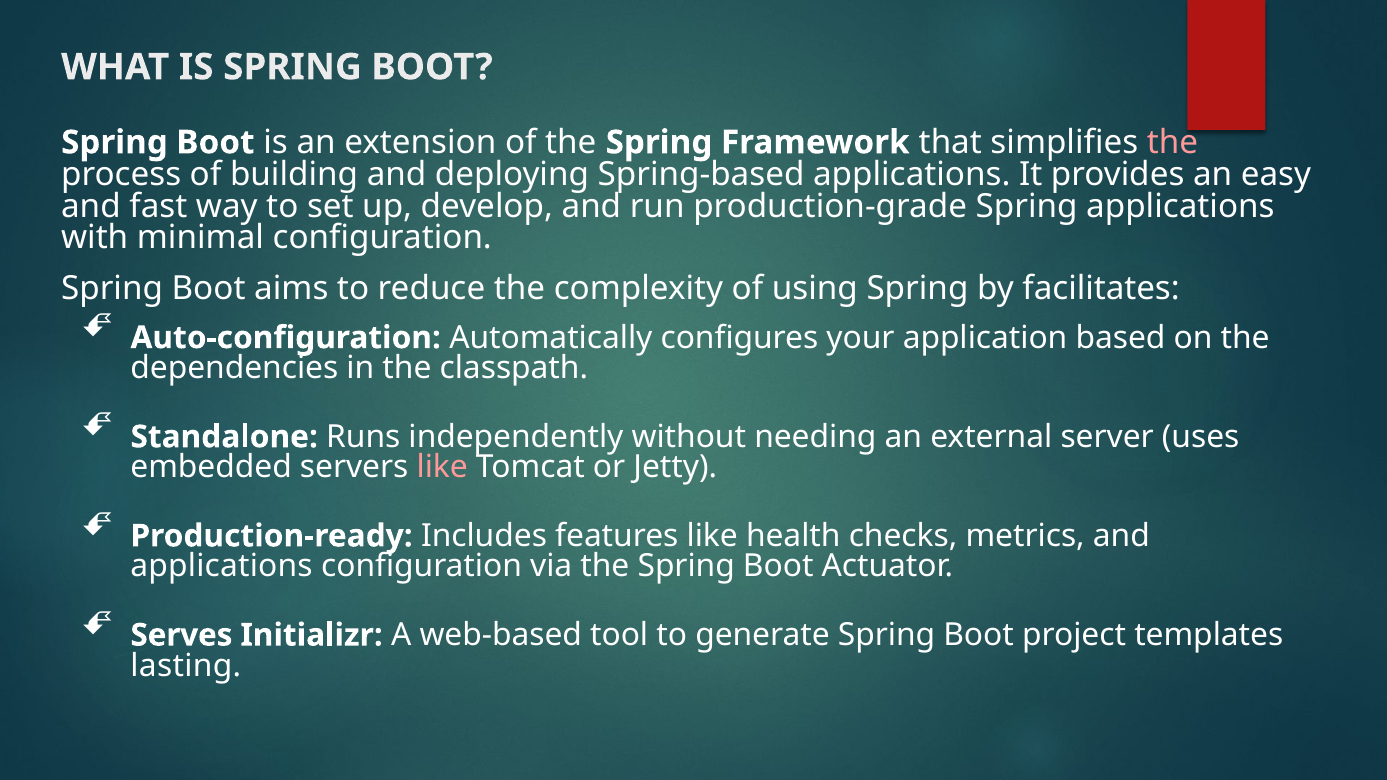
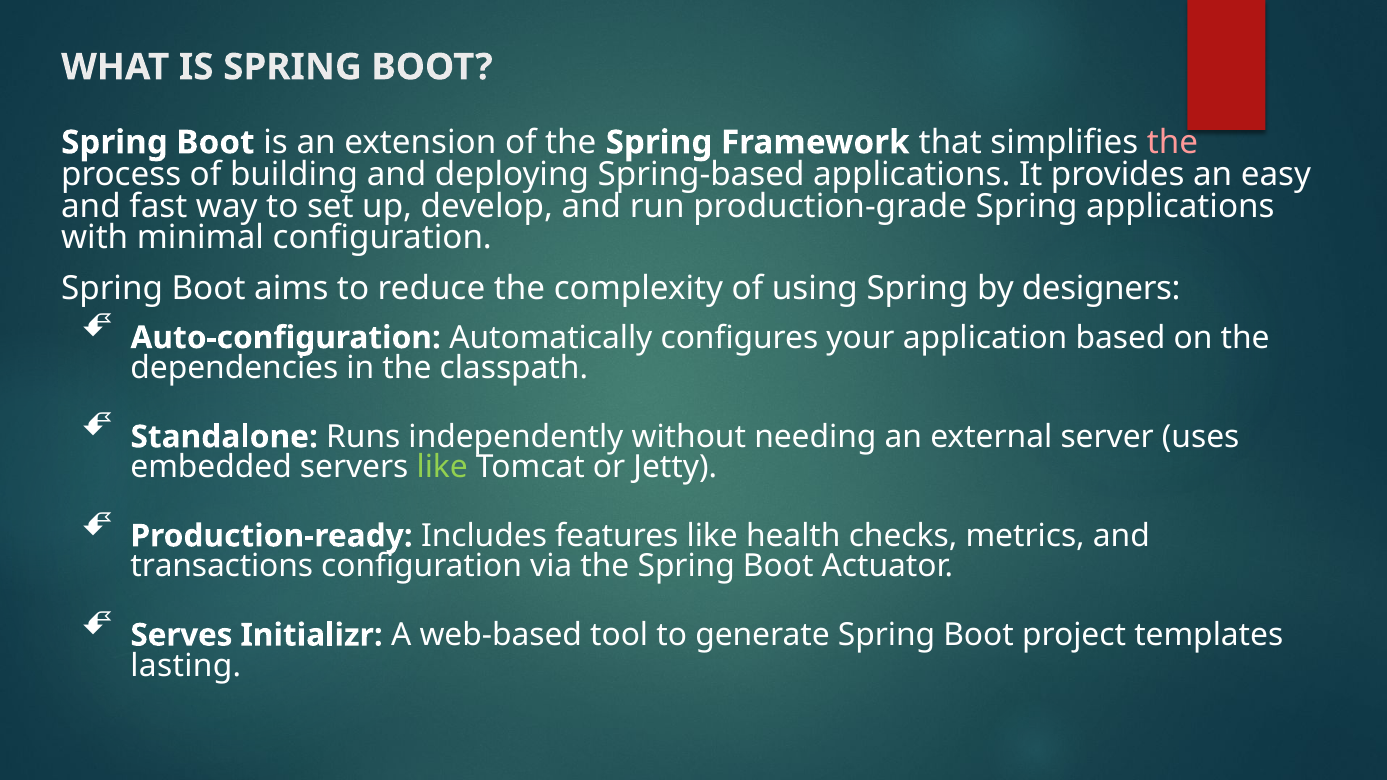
facilitates: facilitates -> designers (1101, 288)
like colour: pink -> light green (442, 467)
applications: applications -> transactions (222, 567)
